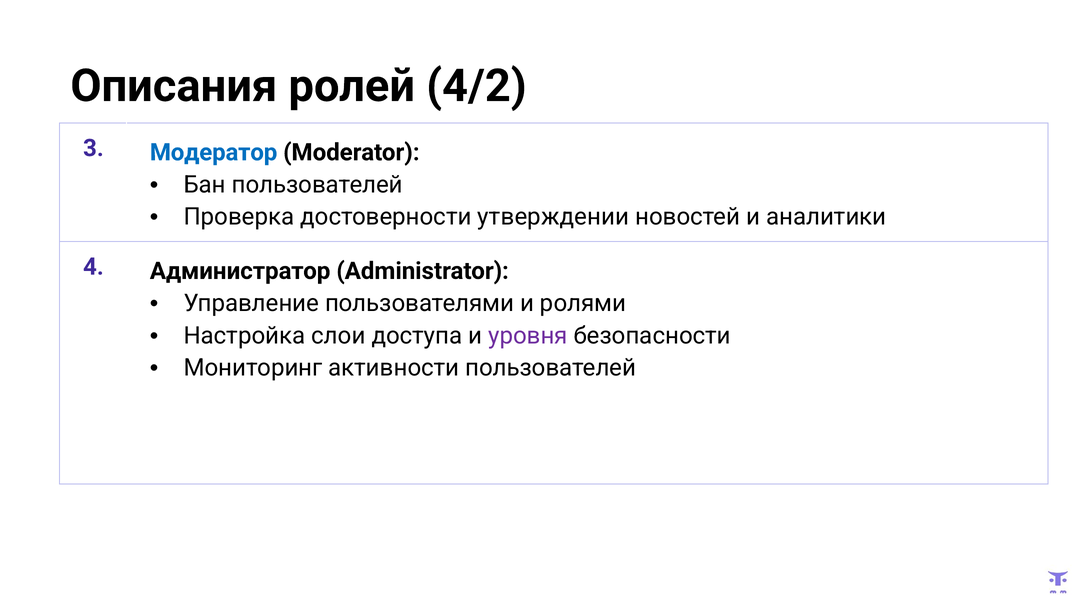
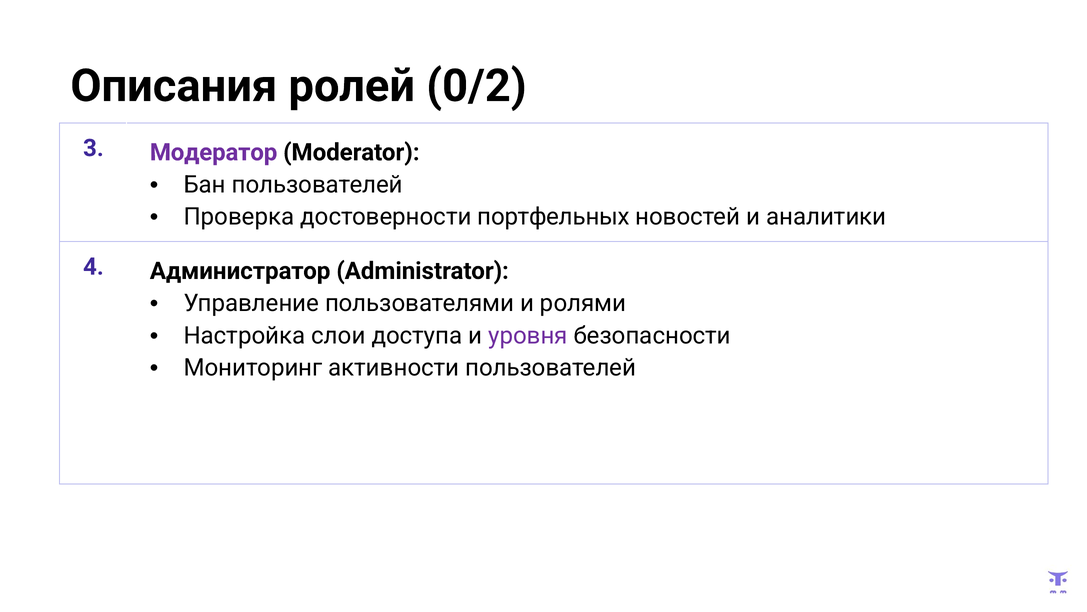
4/2: 4/2 -> 0/2 (476, 86)
Модератор colour: blue -> purple (214, 152)
утверждении: утверждении -> портфельных (553, 217)
